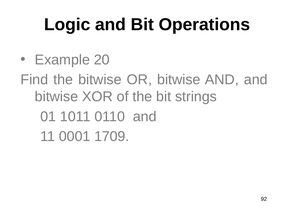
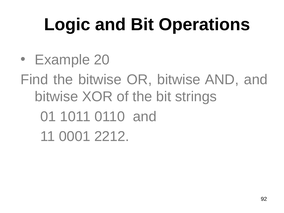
1709: 1709 -> 2212 (112, 136)
